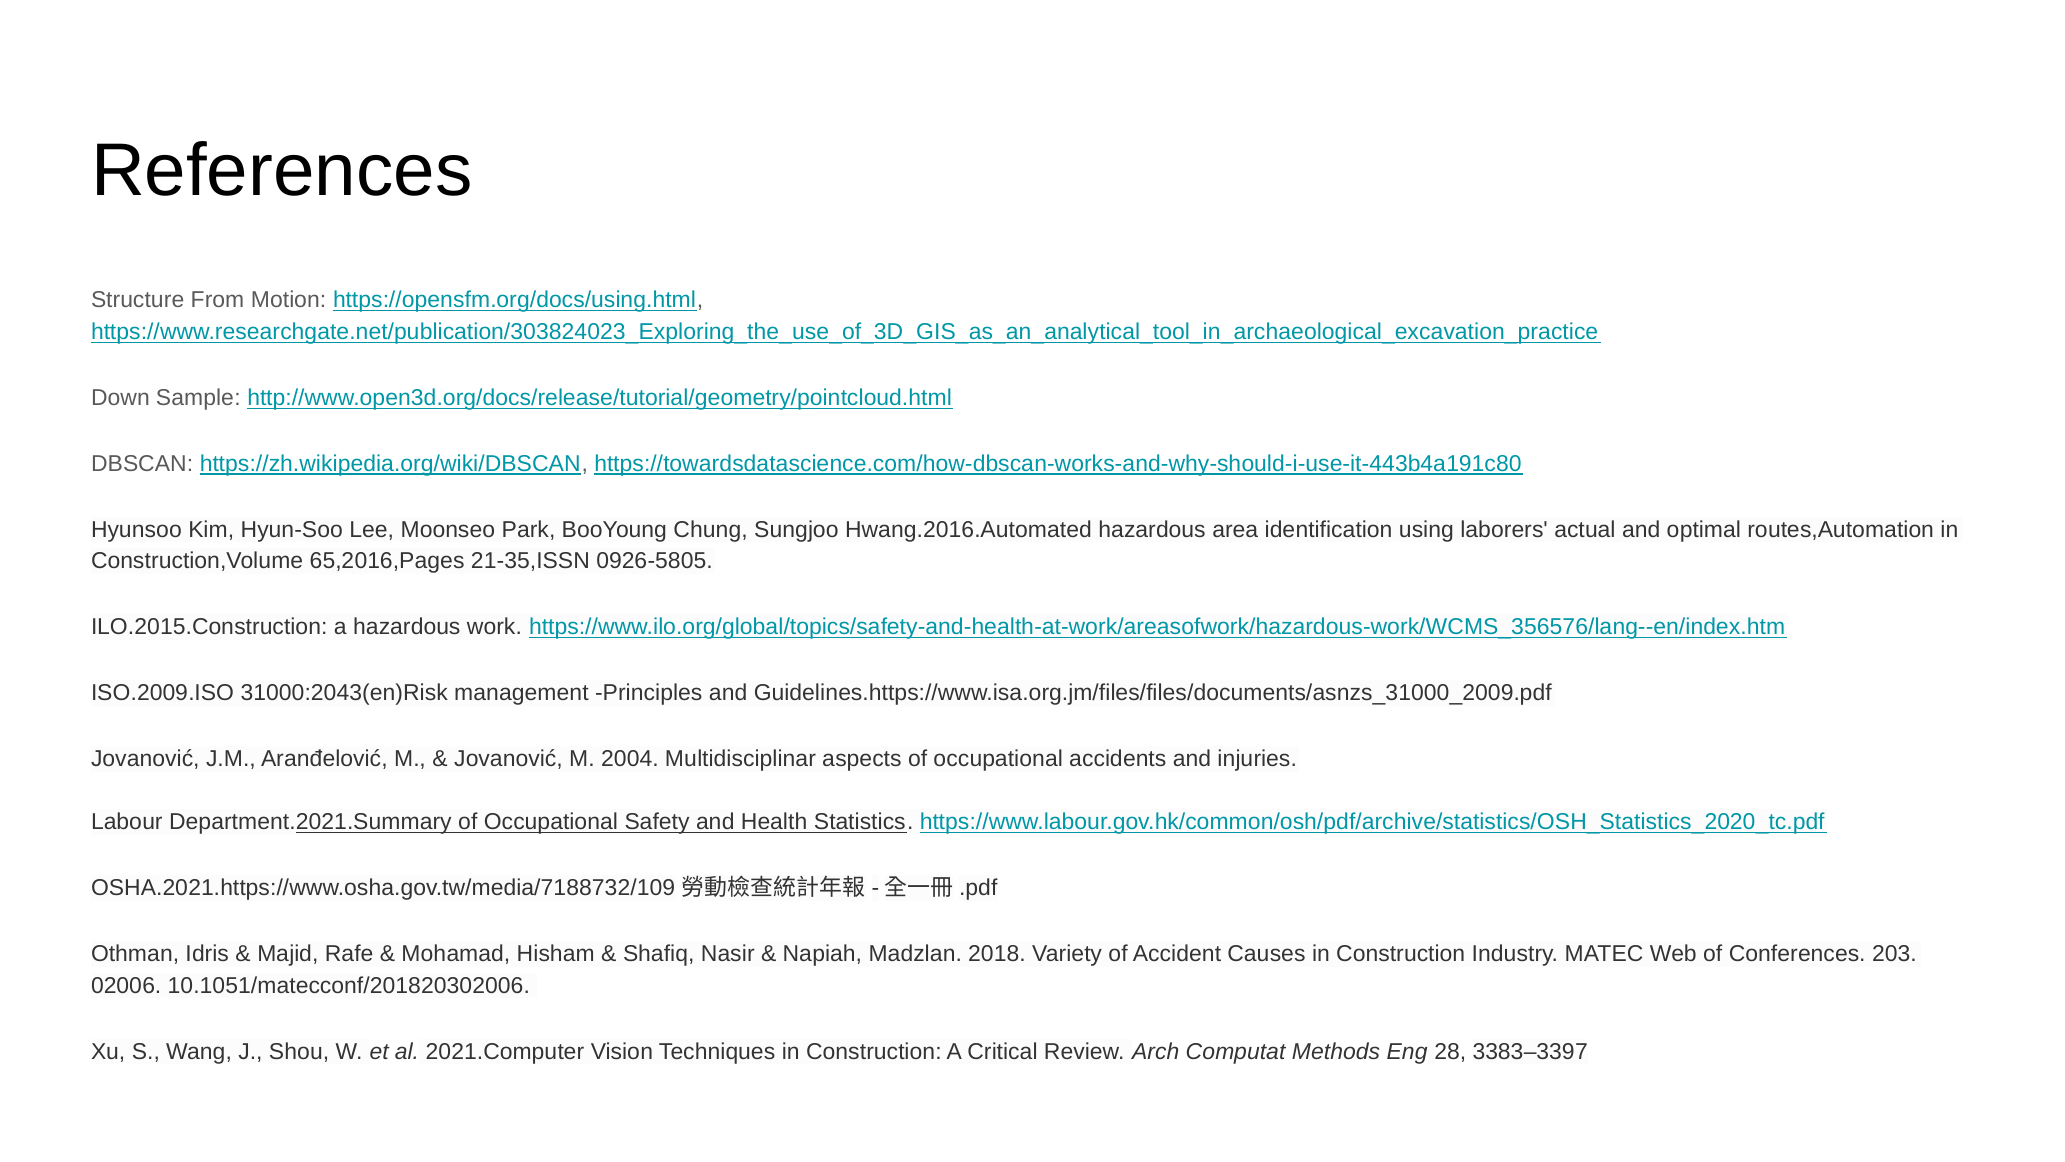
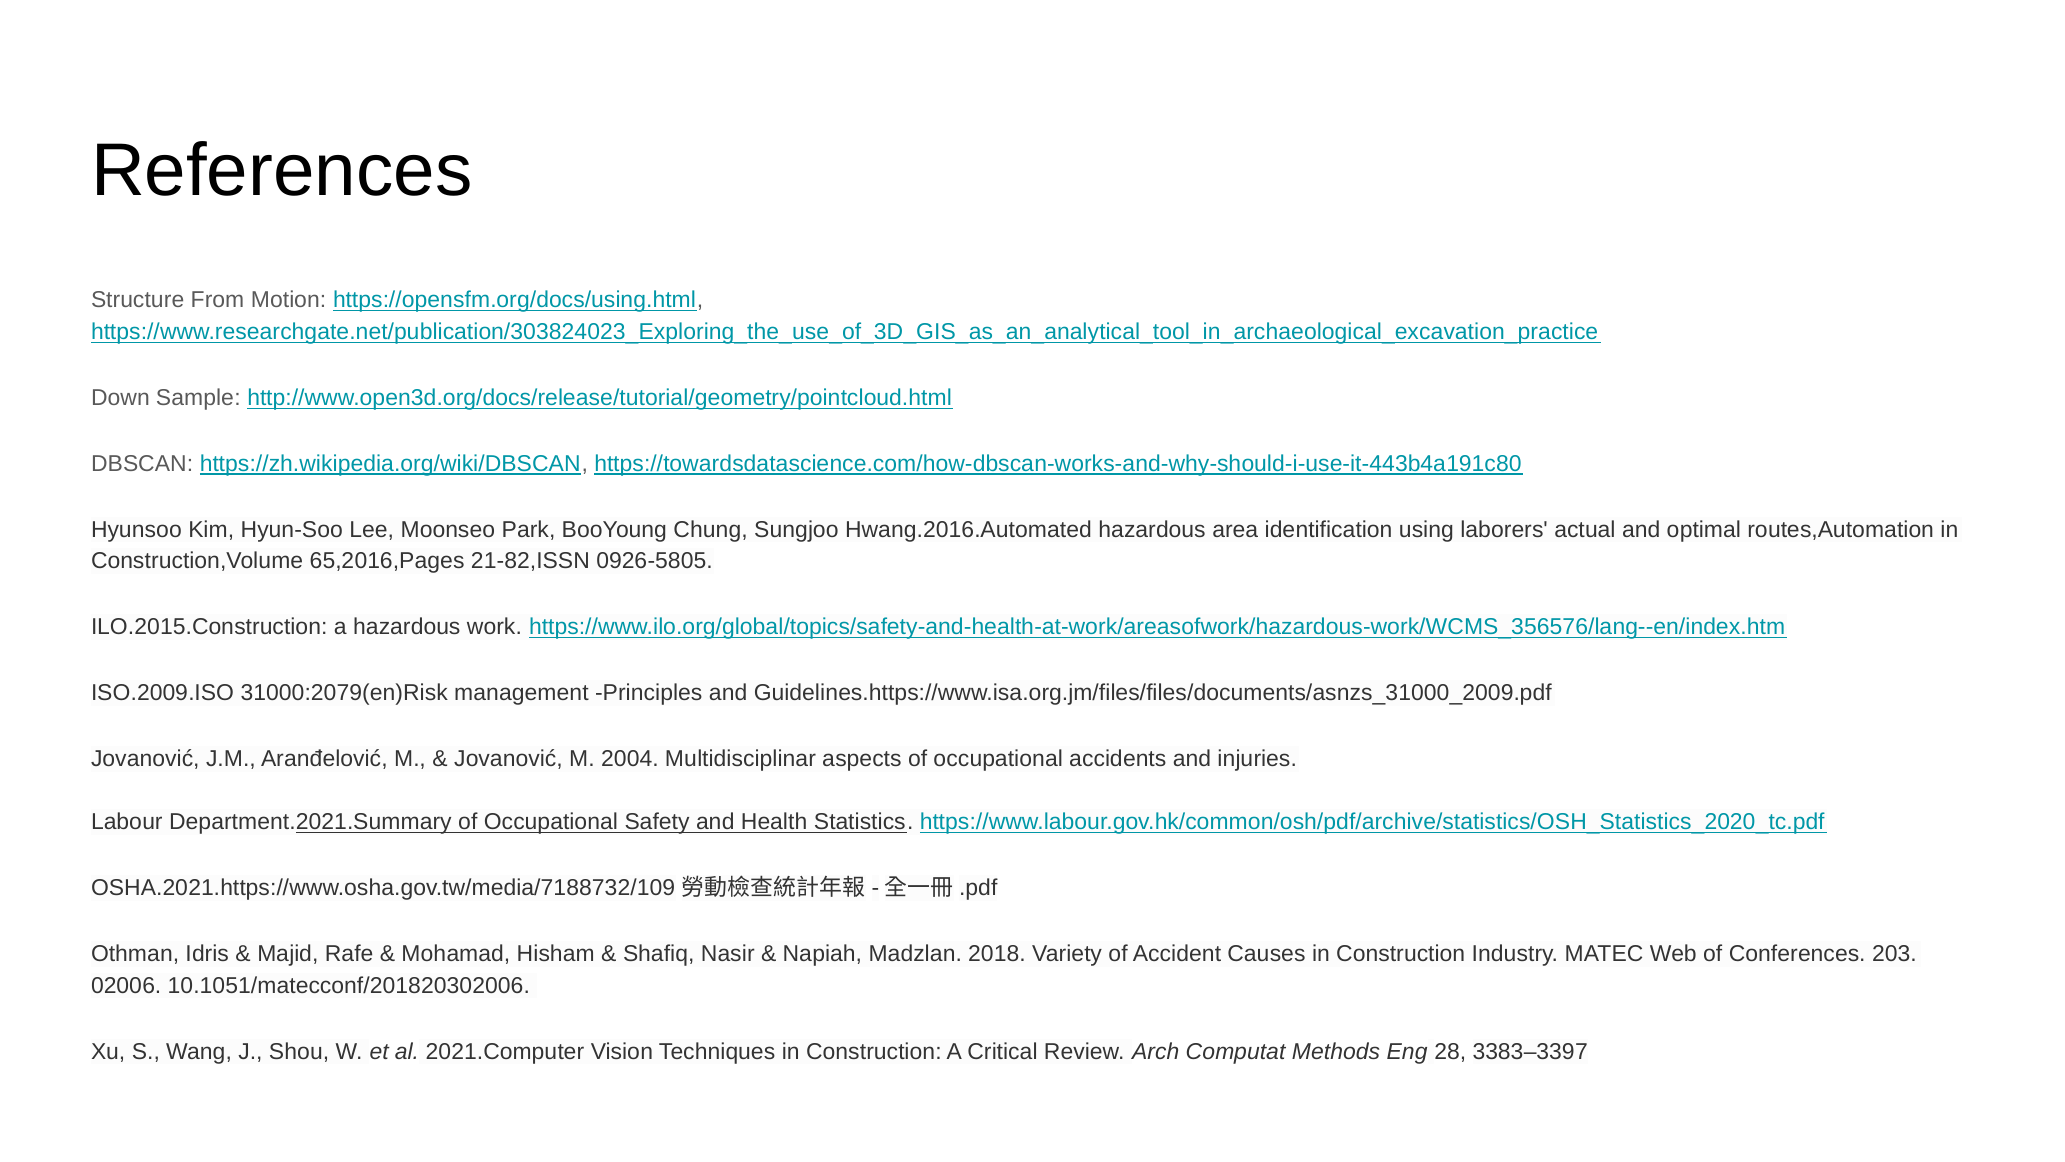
21-35,ISSN: 21-35,ISSN -> 21-82,ISSN (530, 561)
31000:2043(en)Risk: 31000:2043(en)Risk -> 31000:2079(en)Risk (344, 693)
